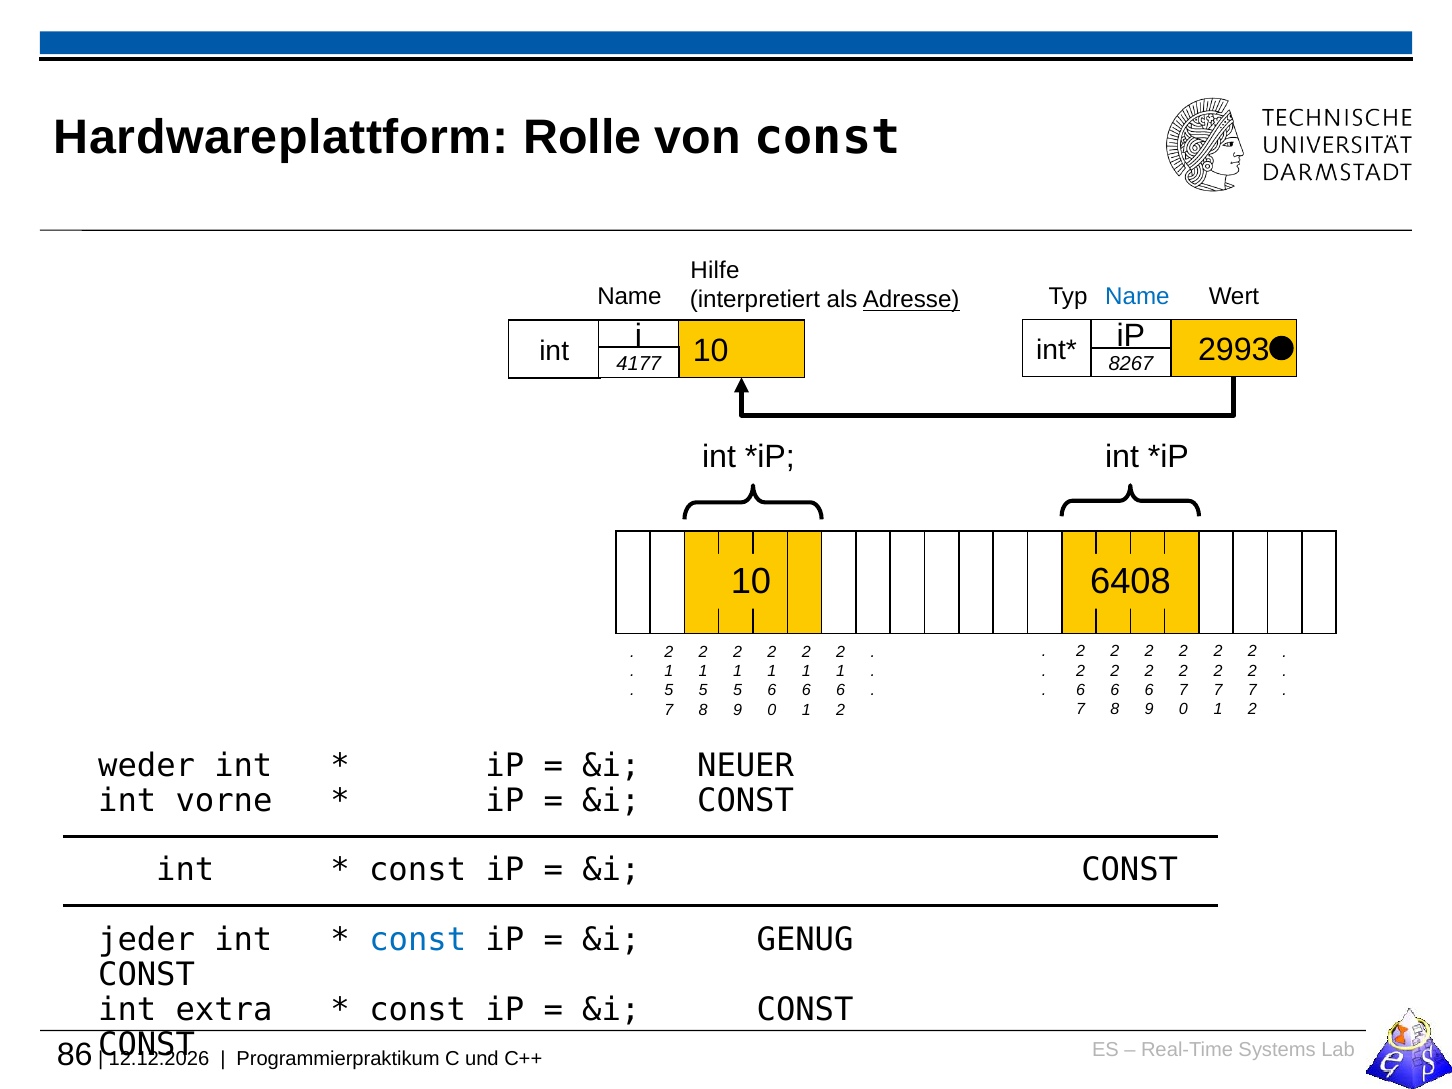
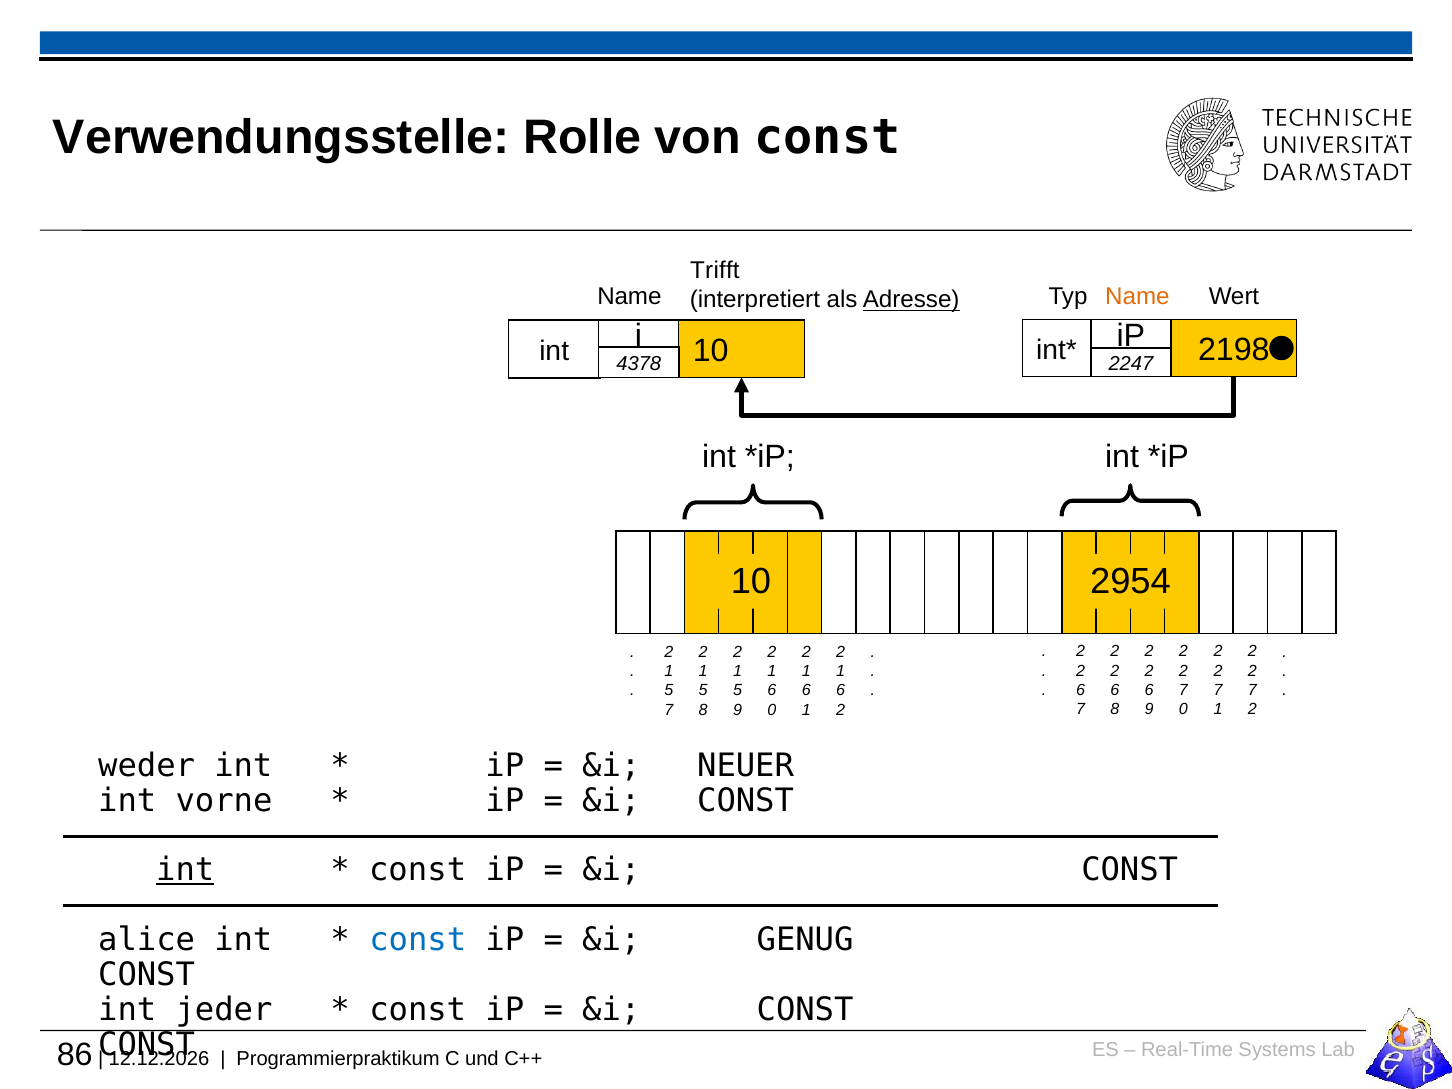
Hardwareplattform: Hardwareplattform -> Verwendungsstelle (281, 138)
Hilfe: Hilfe -> Trifft (715, 271)
Name colour: blue -> orange (1137, 297)
8267: 8267 -> 2247 (1131, 364)
4177: 4177 -> 4378 (639, 364)
2993: 2993 -> 2198 (1234, 350)
6408: 6408 -> 2954 (1130, 582)
int underline: none -> present (185, 870)
jeder: jeder -> alice (147, 940)
extra: extra -> jeder (224, 1010)
